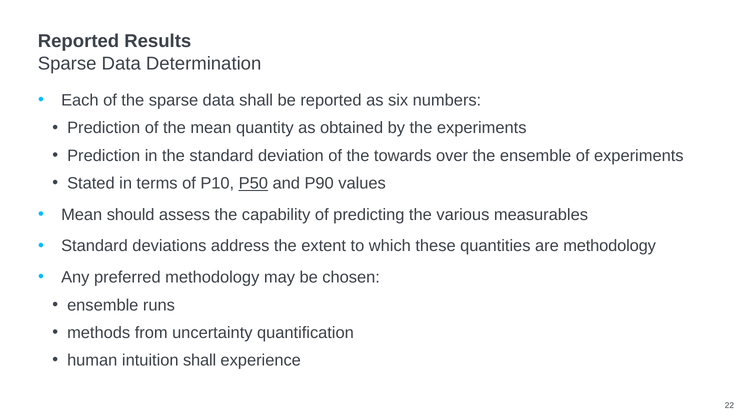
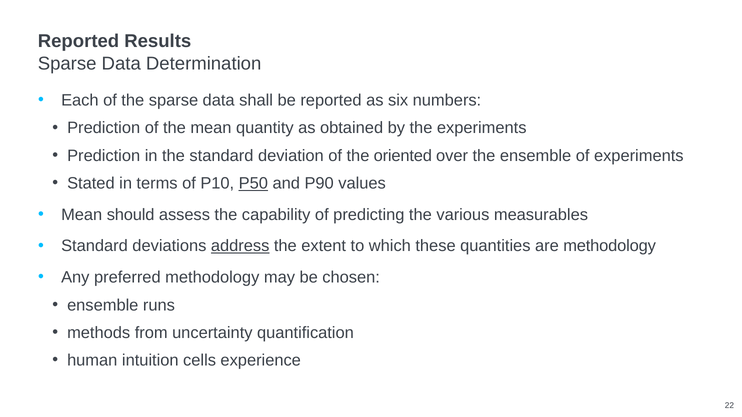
towards: towards -> oriented (403, 156)
address underline: none -> present (240, 246)
intuition shall: shall -> cells (200, 361)
